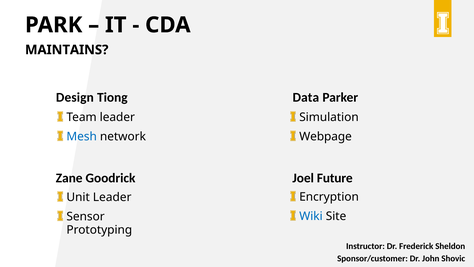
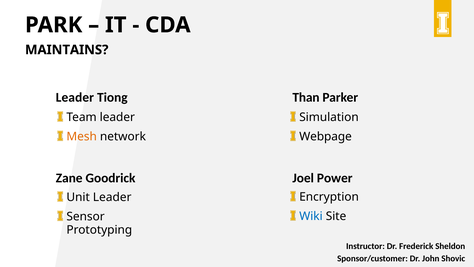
Design: Design -> Leader (75, 97)
Data: Data -> Than (306, 97)
Mesh colour: blue -> orange (82, 137)
Future: Future -> Power (335, 178)
